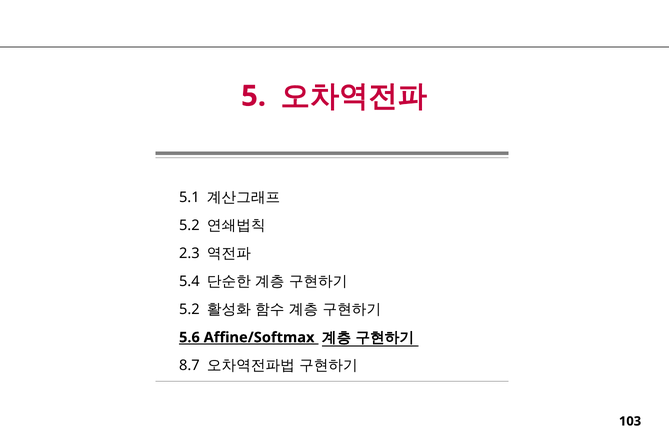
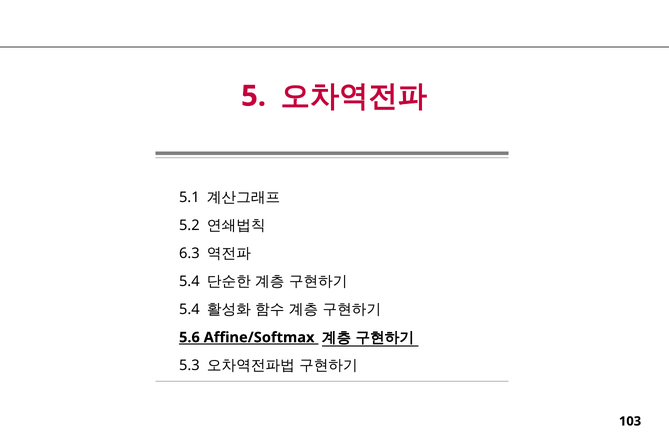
2.3: 2.3 -> 6.3 (189, 254)
5.2: 5.2 -> 5.4 (189, 310)
8.7: 8.7 -> 5.3 (189, 366)
